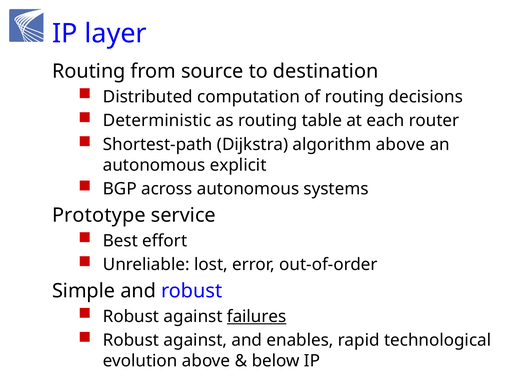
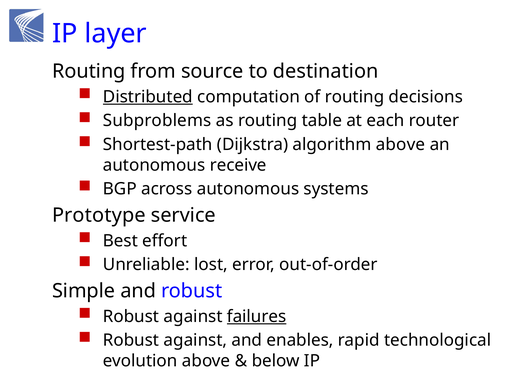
Distributed underline: none -> present (148, 97)
Deterministic: Deterministic -> Subproblems (157, 121)
explicit: explicit -> receive (238, 165)
